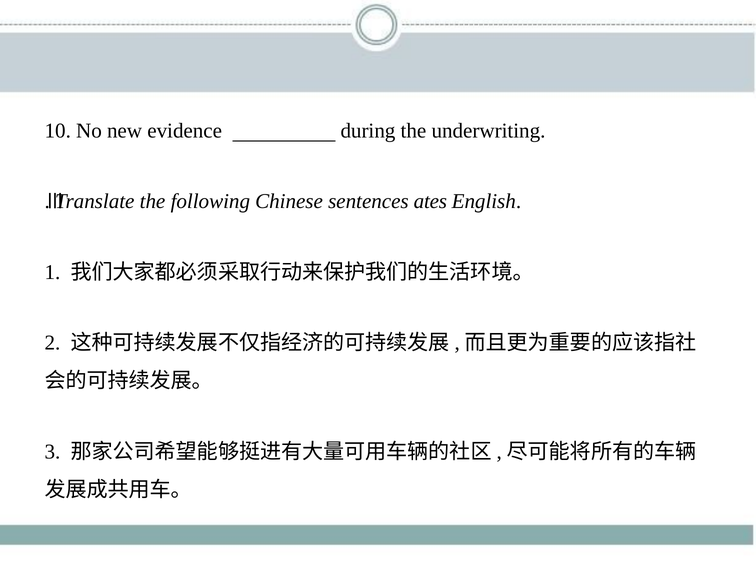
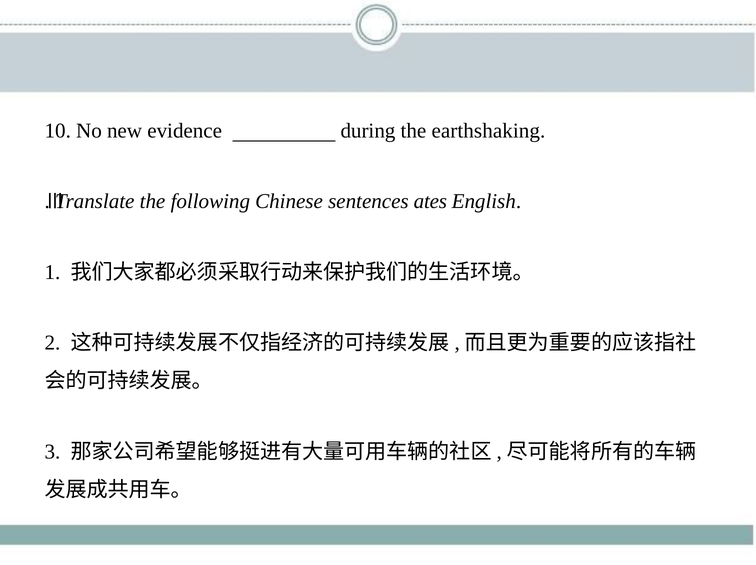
underwriting: underwriting -> earthshaking (488, 131)
